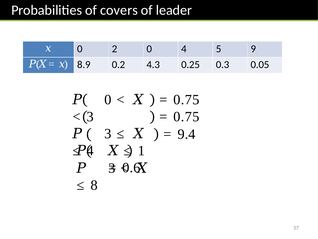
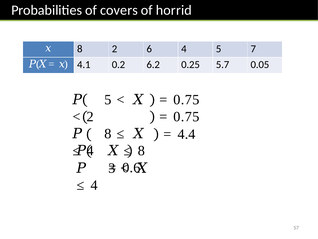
leader: leader -> horrid (174, 10)
𝑥 0: 0 -> 8 (80, 49)
2 0: 0 -> 6 (149, 49)
9: 9 -> 7 (253, 49)
8.9: 8.9 -> 4.1 (84, 65)
4.3: 4.3 -> 6.2 (153, 65)
0.3: 0.3 -> 5.7 (223, 65)
𝑃 0: 0 -> 5 (108, 99)
3: 3 -> 2 (90, 116)
3: 3 -> 8 (108, 133)
9.4: 9.4 -> 4.4 (187, 134)
1: 1 -> 8 (142, 150)
8: 8 -> 4 (94, 185)
